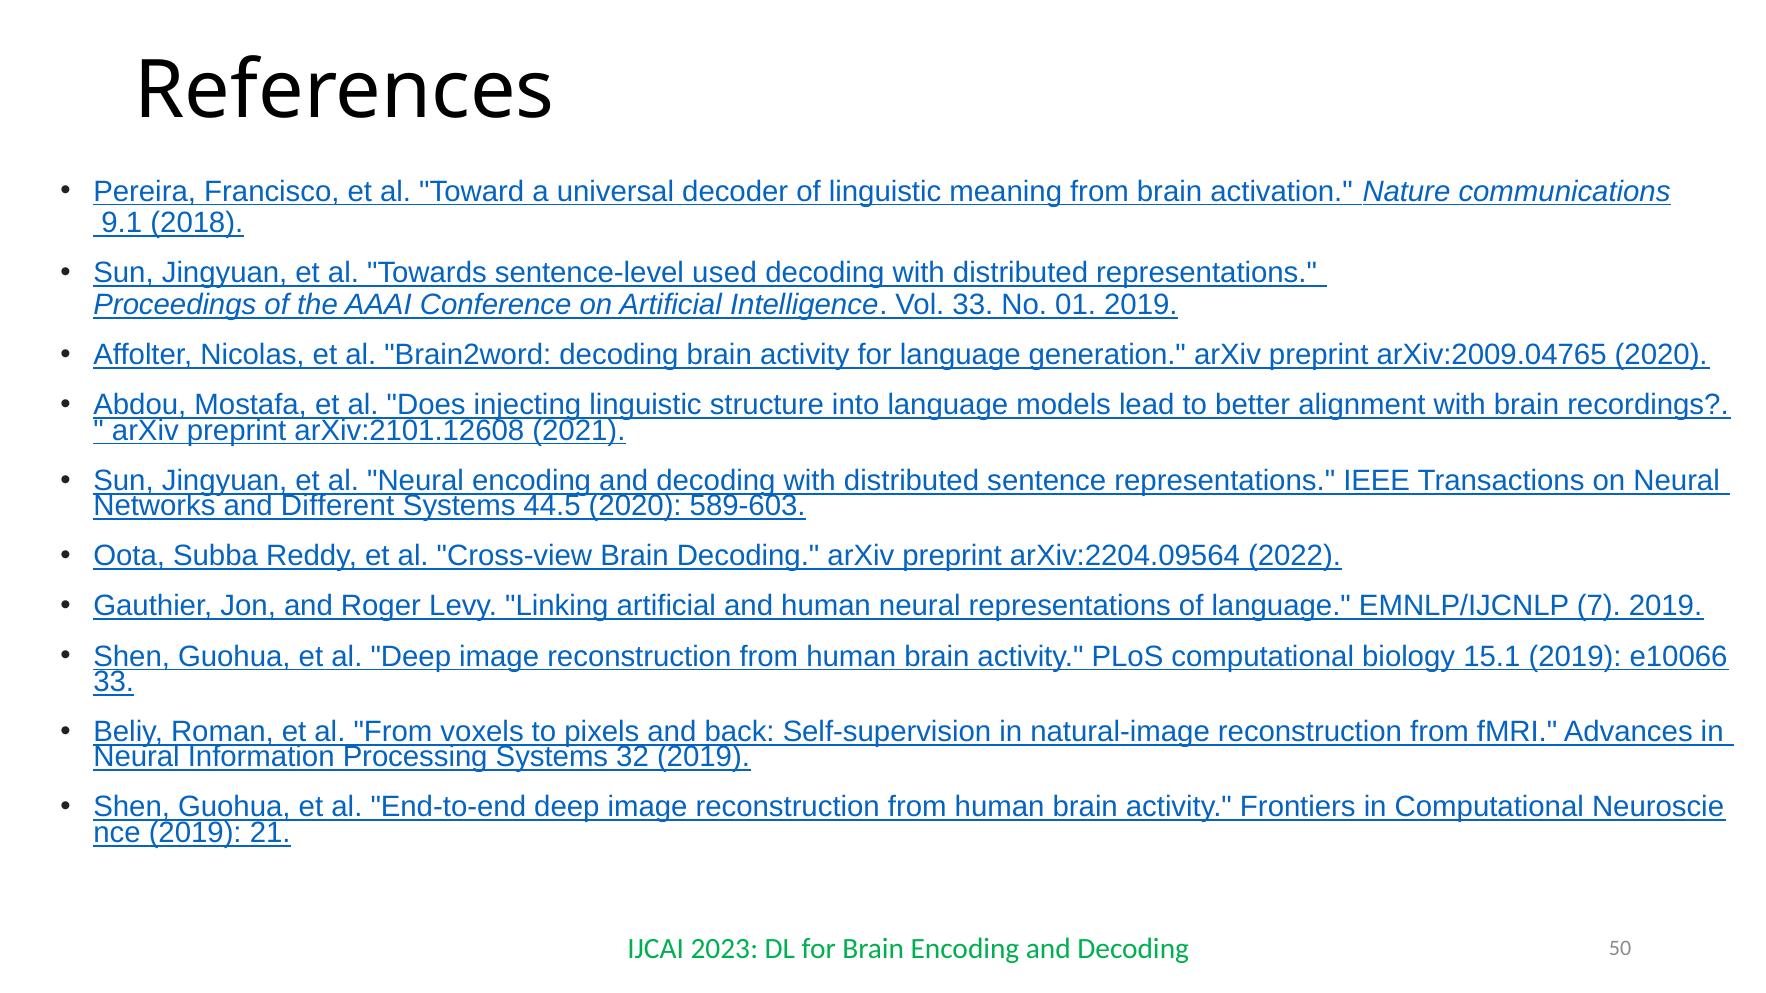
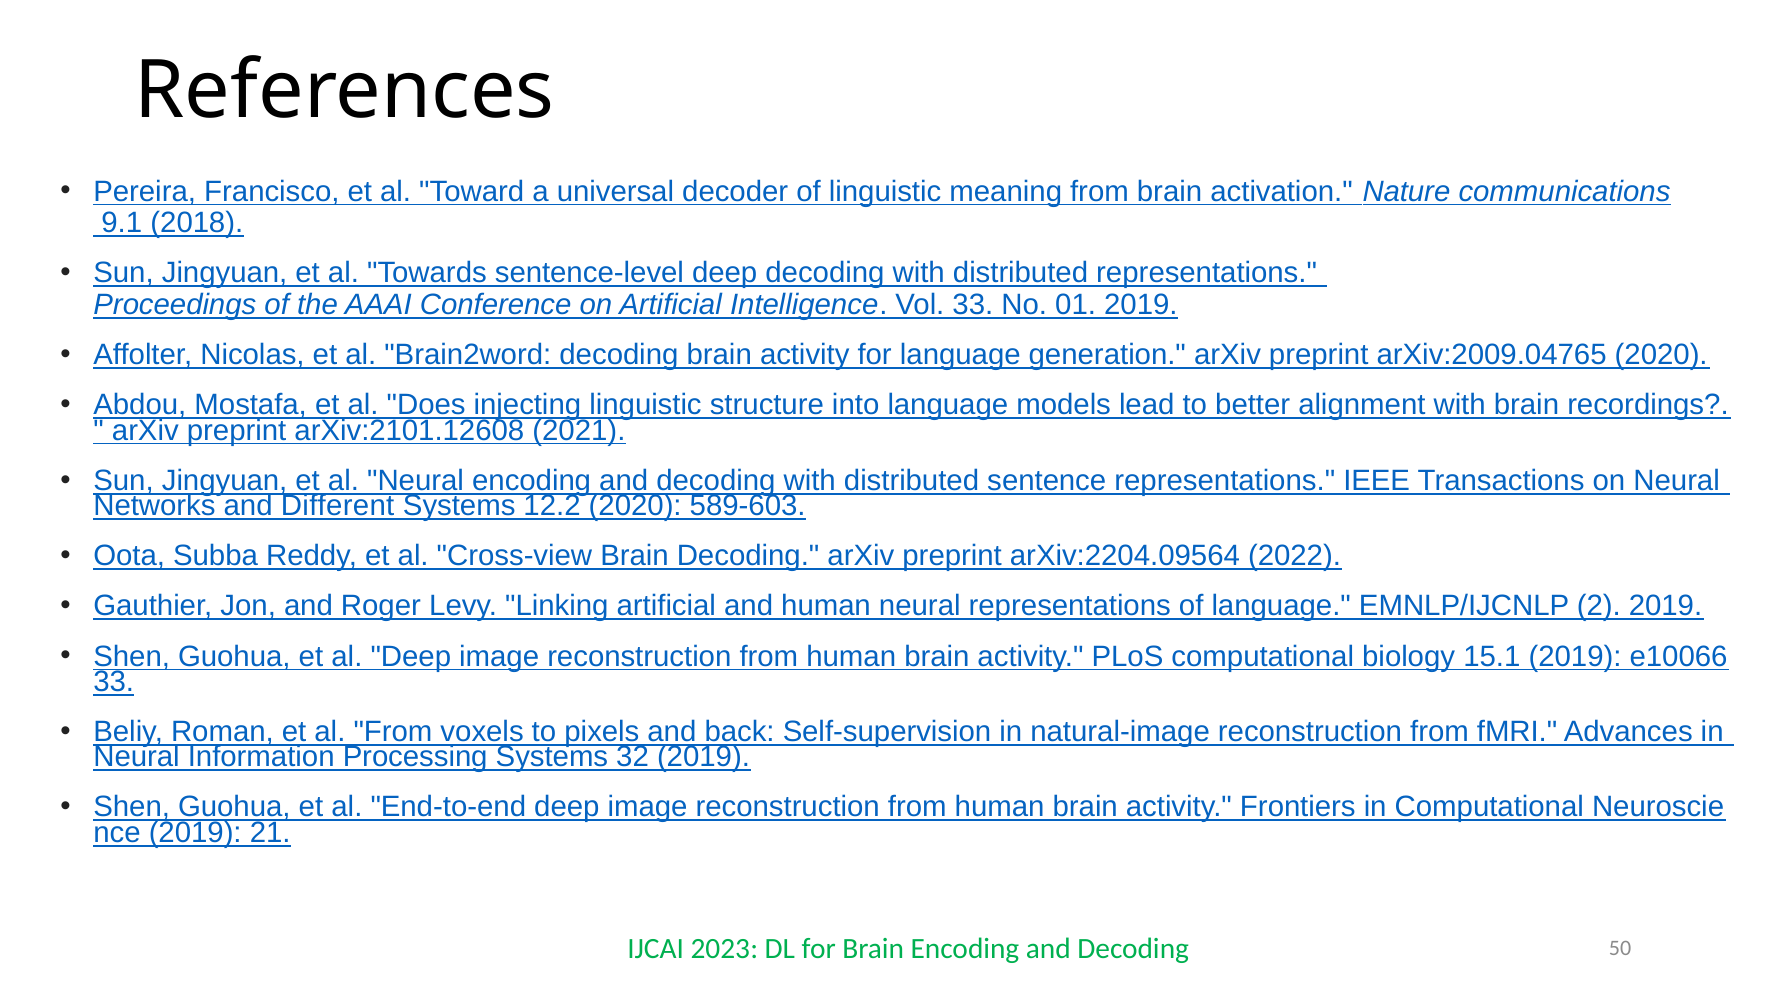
sentence-level used: used -> deep (725, 273)
44.5: 44.5 -> 12.2 (552, 506)
7: 7 -> 2 (1599, 606)
